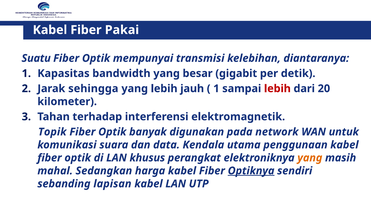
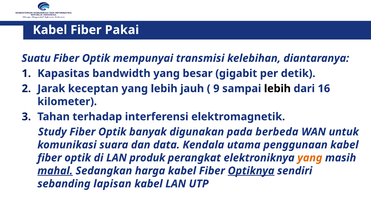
sehingga: sehingga -> keceptan (93, 88)
1: 1 -> 9 (216, 88)
lebih colour: red -> black (277, 88)
20: 20 -> 16 (324, 88)
Topik: Topik -> Study (52, 132)
network: network -> berbeda (277, 132)
khusus: khusus -> produk (147, 158)
mahal underline: none -> present (55, 171)
